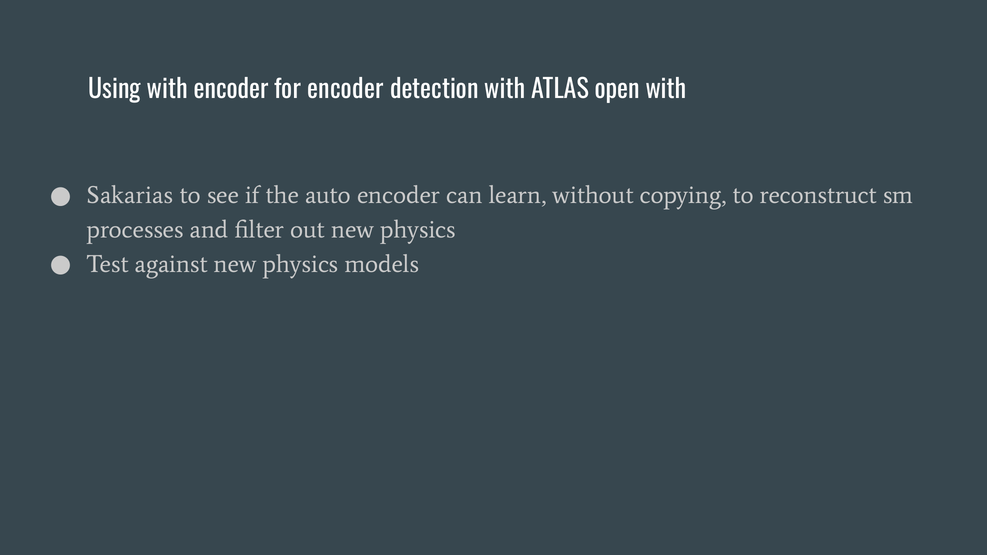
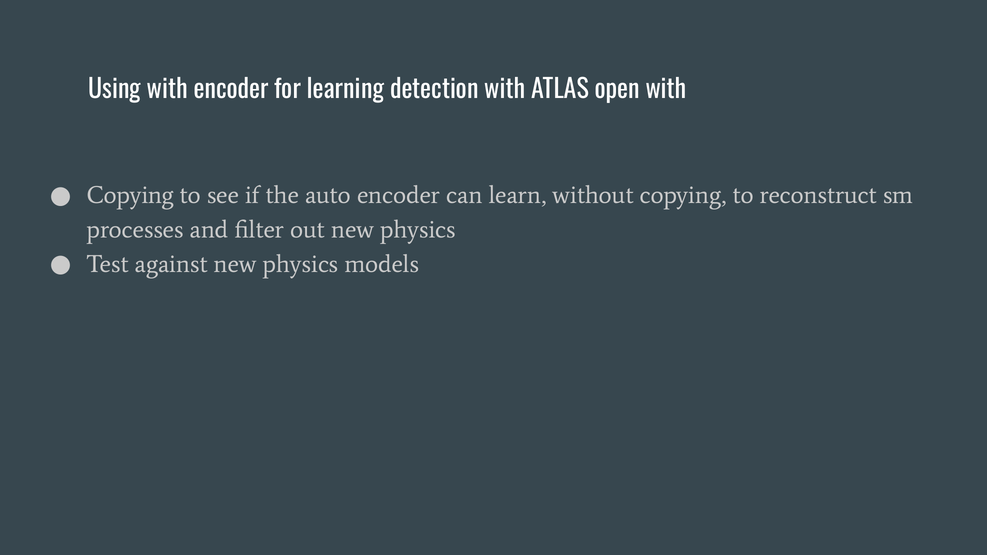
for encoder: encoder -> learning (345, 90)
Sakarias: Sakarias -> Copying (130, 195)
